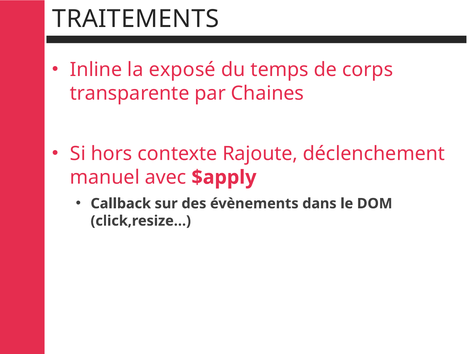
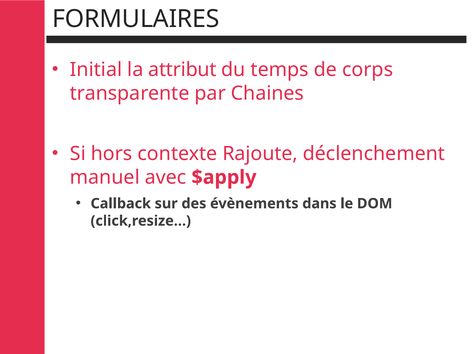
TRAITEMENTS: TRAITEMENTS -> FORMULAIRES (136, 19)
Inline: Inline -> Initial (96, 70)
exposé: exposé -> attribut (182, 70)
